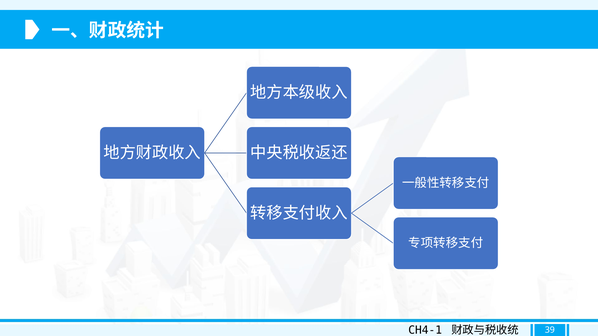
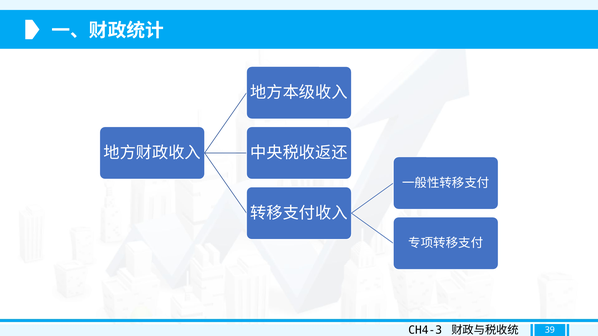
CH4-1: CH4-1 -> CH4-3 (425, 330)
